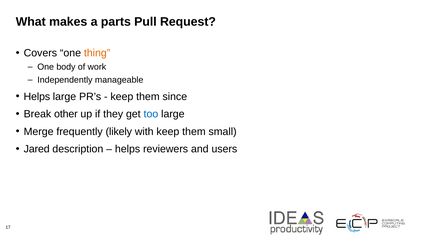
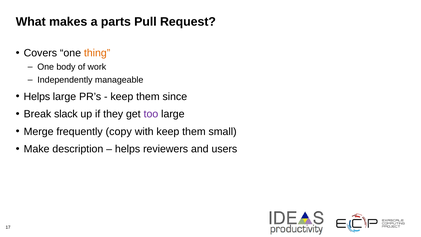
other: other -> slack (66, 114)
too colour: blue -> purple (151, 114)
likely: likely -> copy (119, 131)
Jared: Jared -> Make (37, 149)
